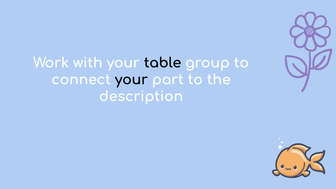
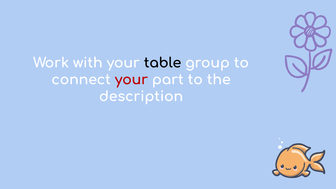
your colour: black -> red (131, 80)
